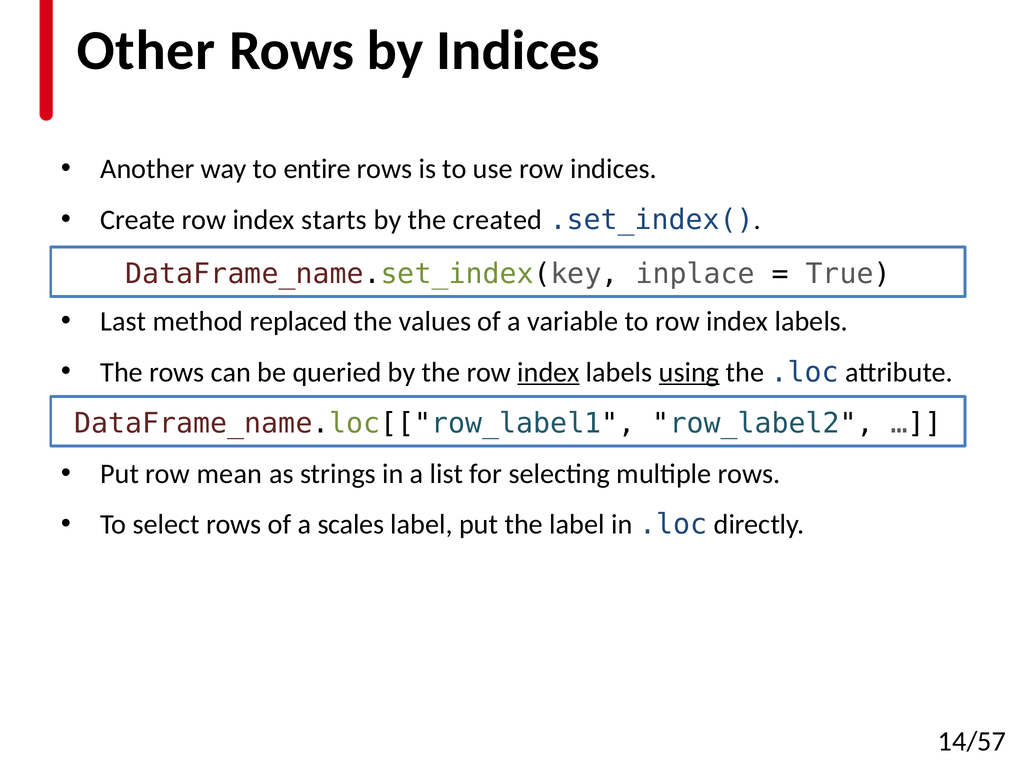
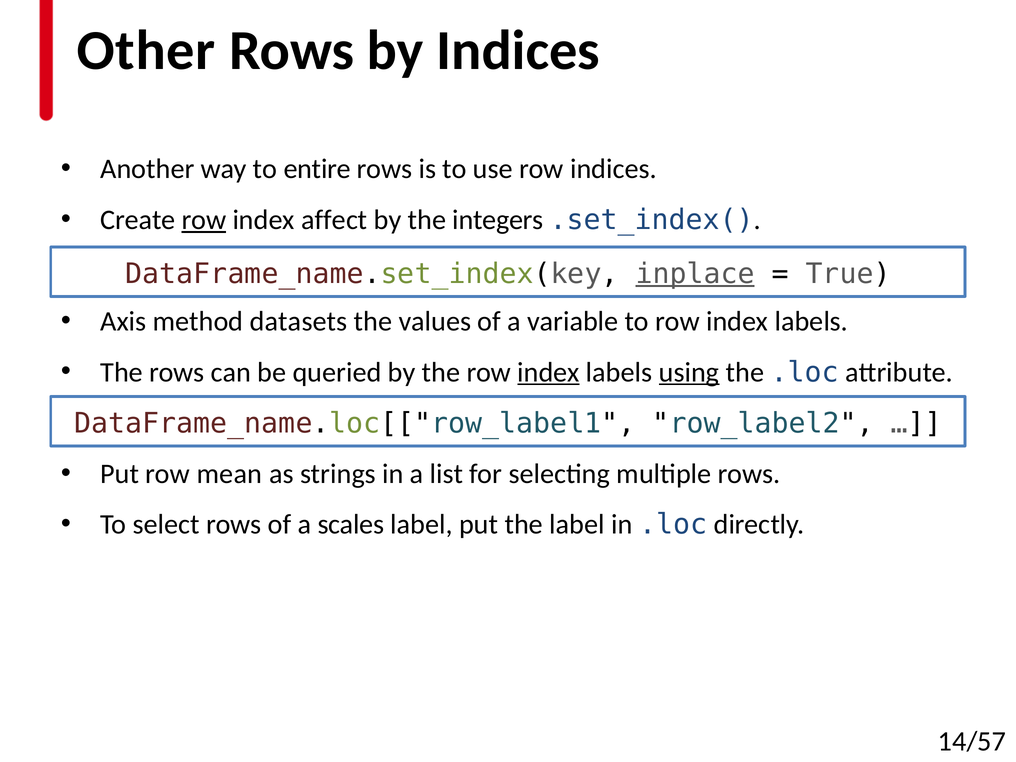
row underline: none -> present (204, 220)
starts: starts -> affect (334, 220)
created: created -> integers (498, 220)
inplace underline: none -> present (695, 274)
Last: Last -> Axis (123, 321)
replaced: replaced -> datasets (299, 321)
